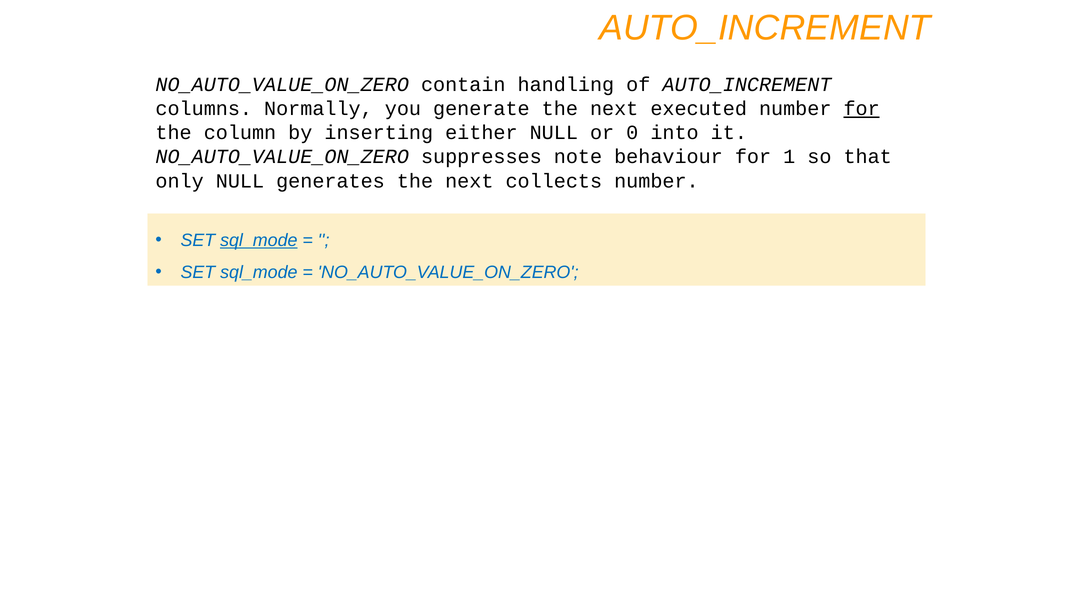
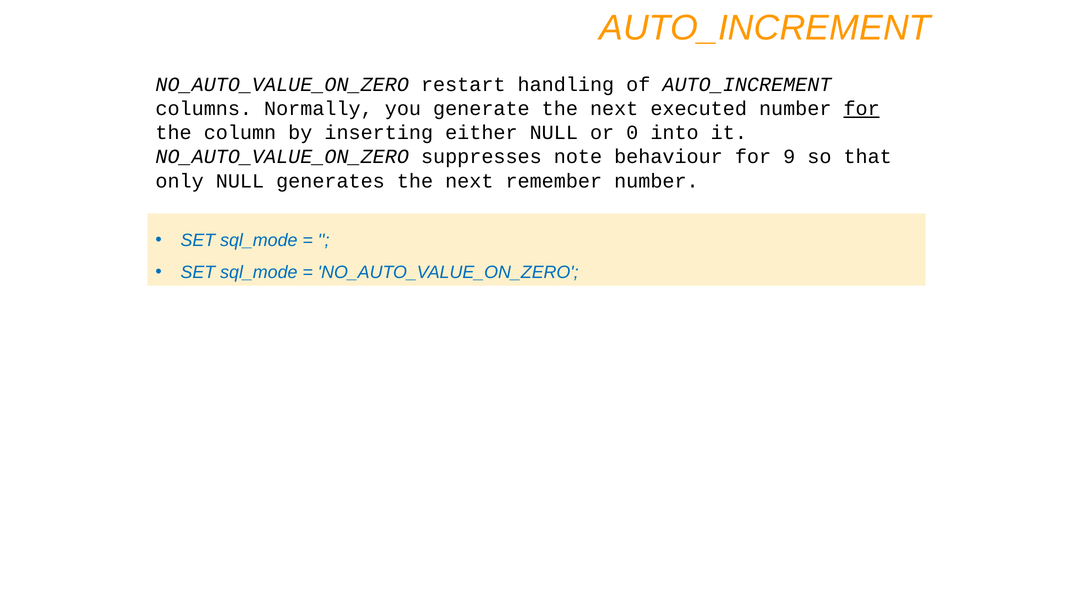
contain: contain -> restart (463, 84)
1: 1 -> 9 (789, 157)
collects: collects -> remember (554, 181)
sql_mode underline: present -> none (259, 240)
